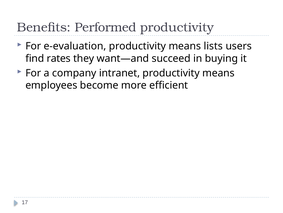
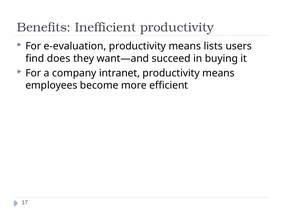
Performed: Performed -> Inefficient (105, 27)
rates: rates -> does (59, 58)
